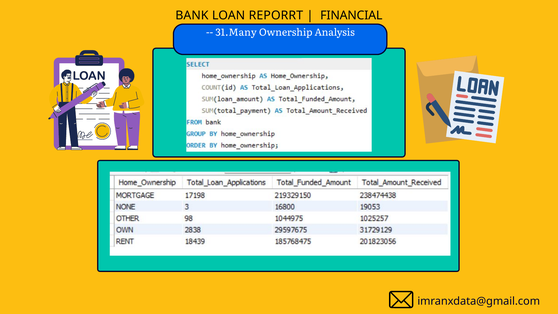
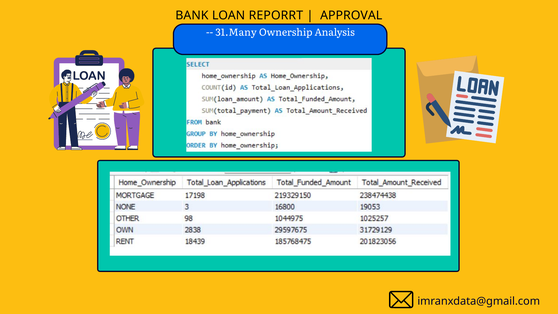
FINANCIAL: FINANCIAL -> APPROVAL (351, 15)
